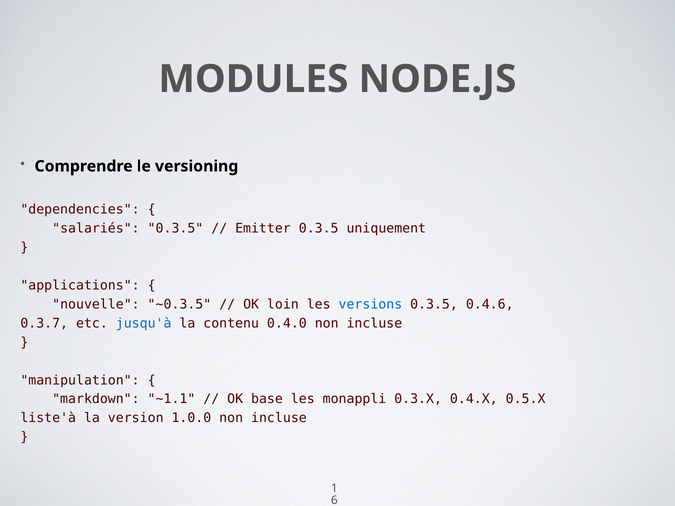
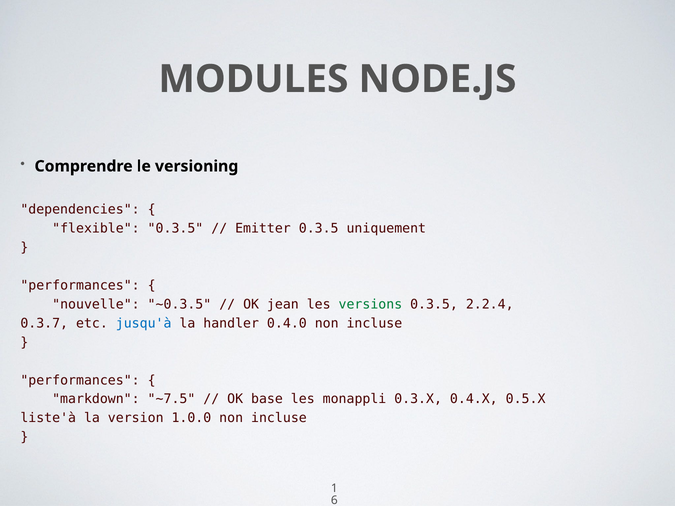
salariés: salariés -> flexible (96, 228)
applications: applications -> performances (80, 285)
loin: loin -> jean (283, 304)
versions colour: blue -> green (370, 304)
0.4.6: 0.4.6 -> 2.2.4 (490, 304)
contenu: contenu -> handler (231, 323)
manipulation: manipulation -> performances (80, 380)
~1.1: ~1.1 -> ~7.5 (171, 399)
